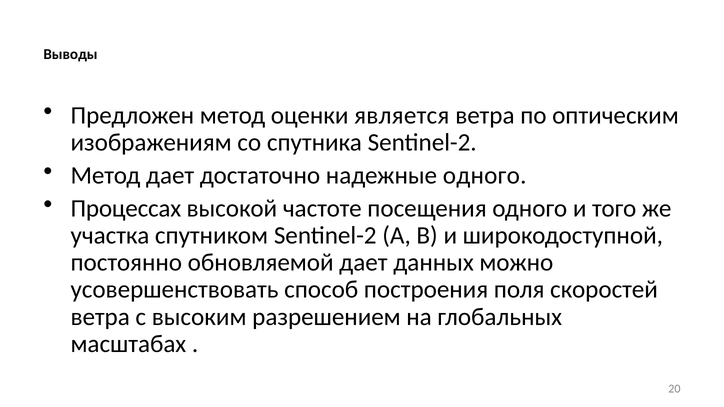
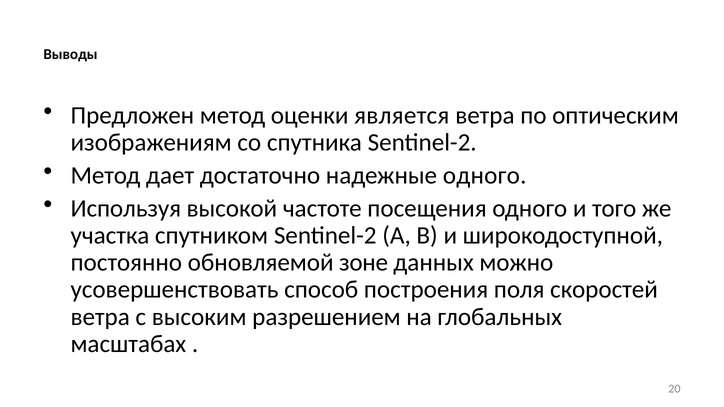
Процессах: Процессах -> Используя (126, 208)
обновляемой дает: дает -> зоне (364, 263)
